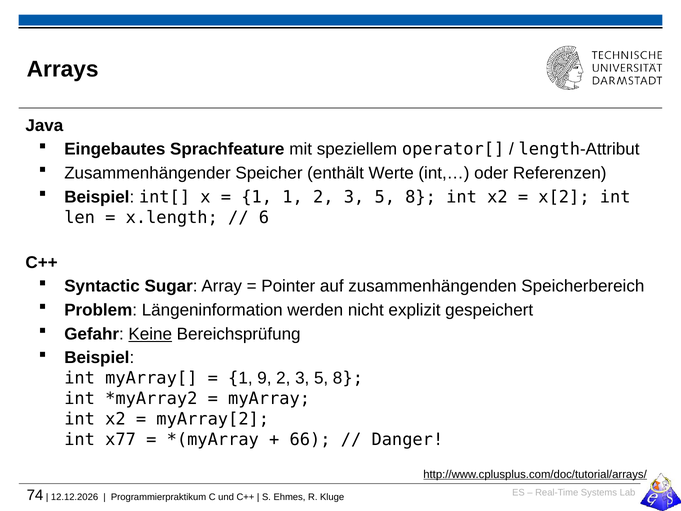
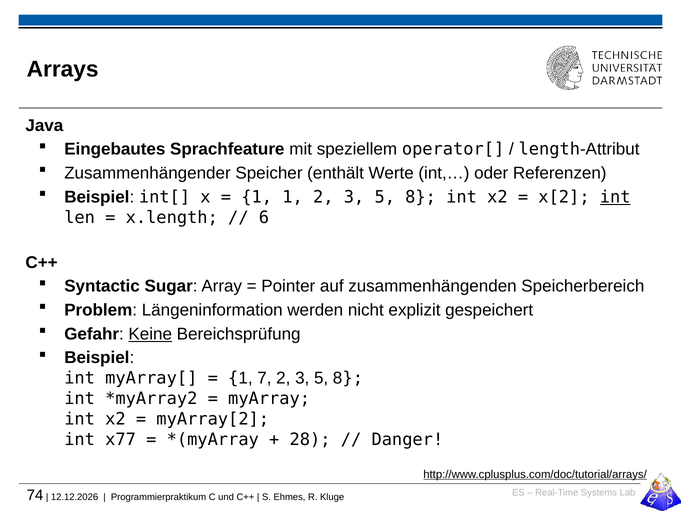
int underline: none -> present (615, 197)
9: 9 -> 7 (264, 378)
66: 66 -> 28 (310, 439)
